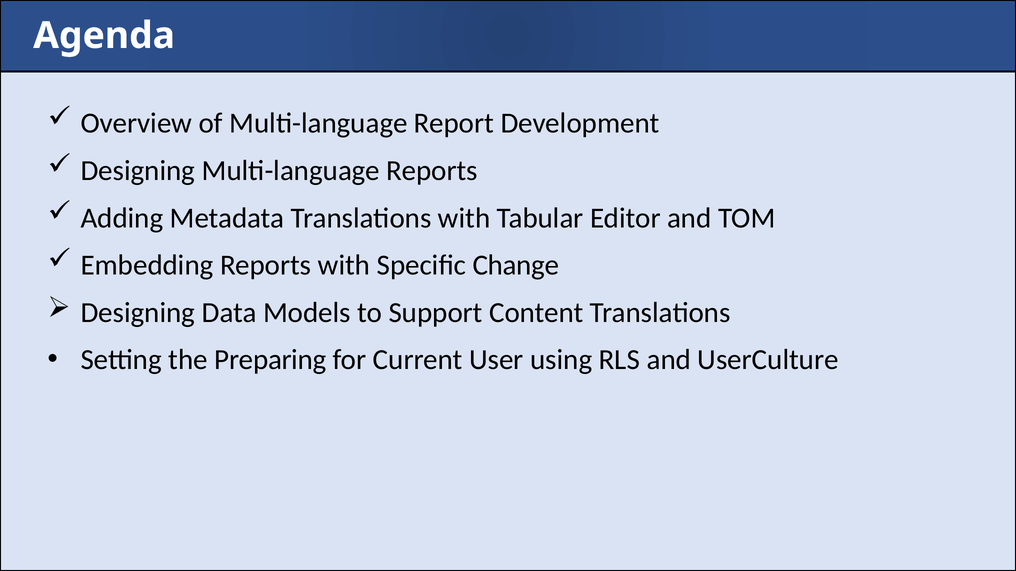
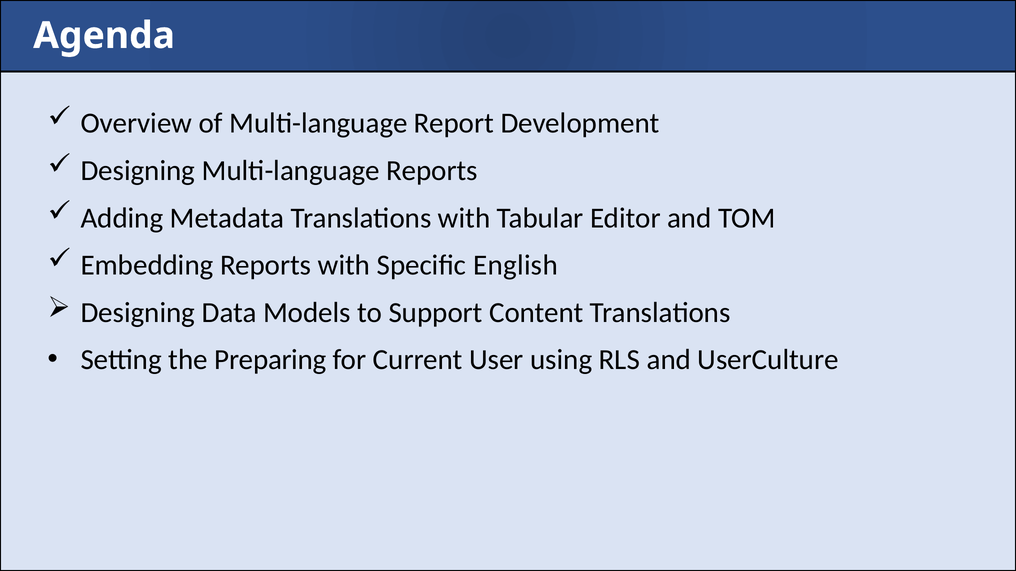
Change: Change -> English (516, 265)
